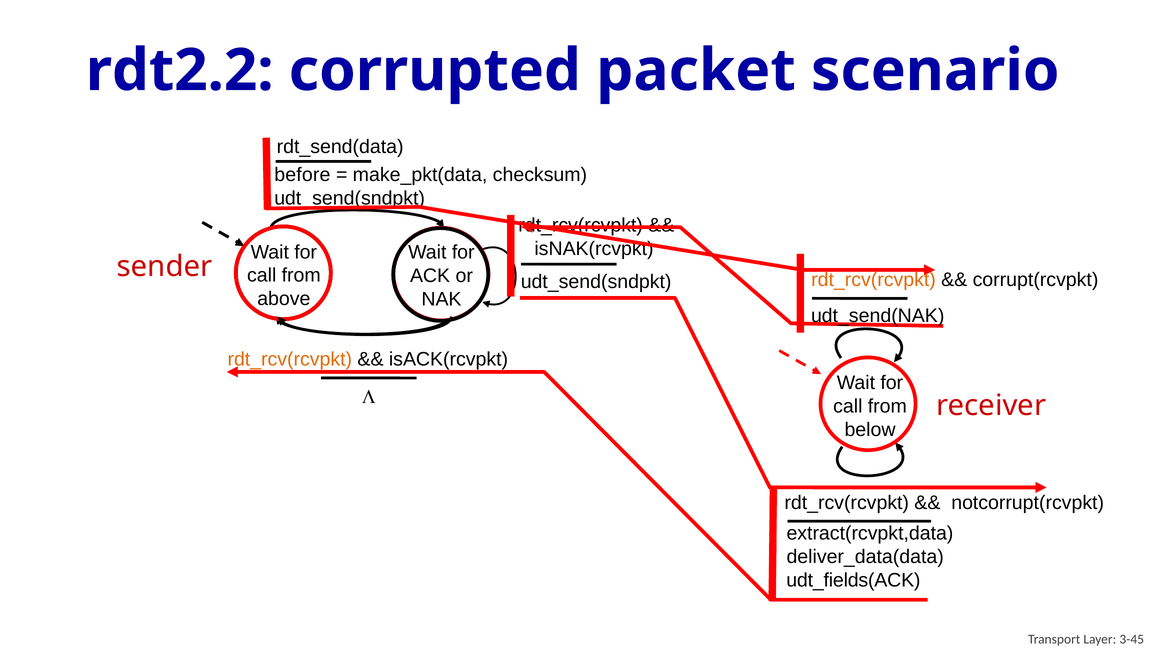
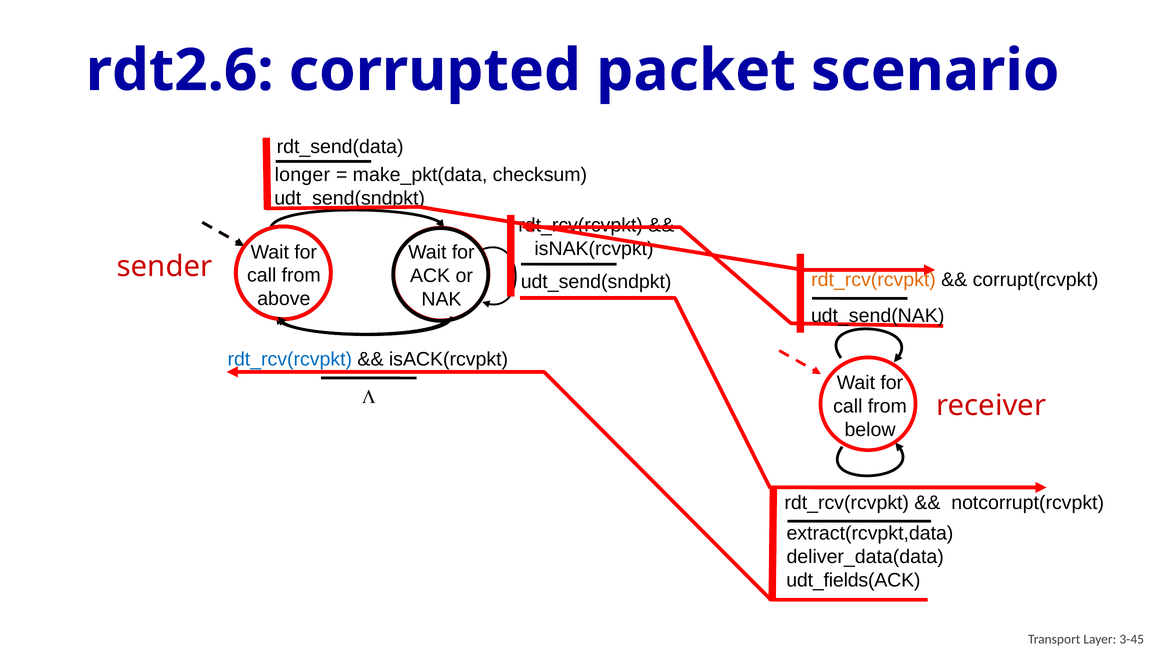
rdt2.2: rdt2.2 -> rdt2.6 (180, 71)
before: before -> longer (302, 175)
rdt_rcv(rcvpkt colour: orange -> blue (290, 359)
